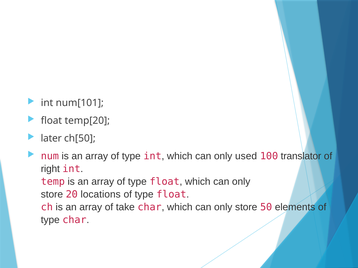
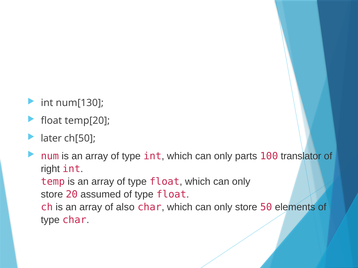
num[101: num[101 -> num[130 (80, 103)
used: used -> parts (246, 156)
locations: locations -> assumed (101, 195)
take: take -> also (125, 207)
